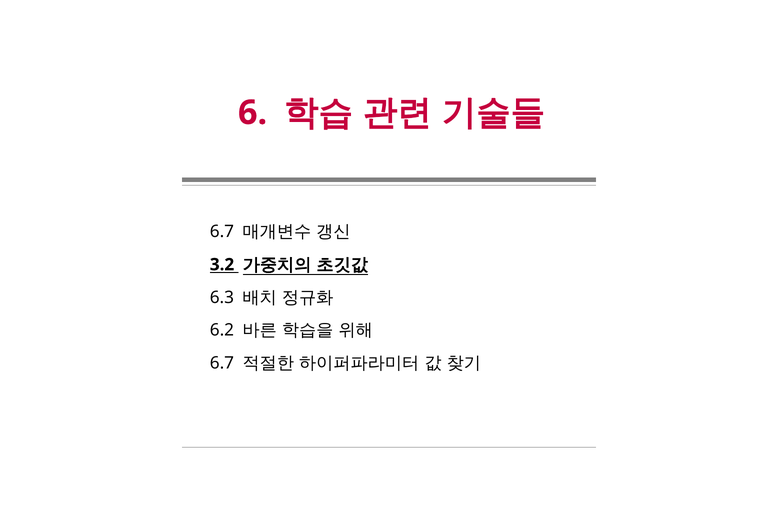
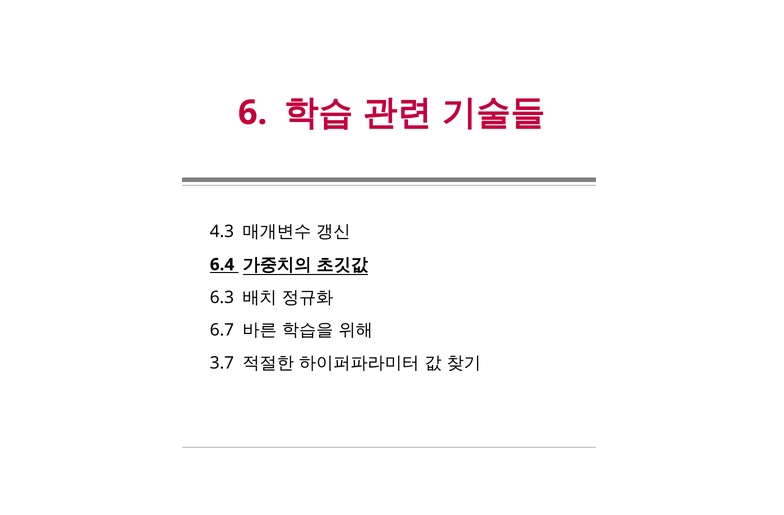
6.7: 6.7 -> 4.3 (222, 232)
3.2: 3.2 -> 6.4 (222, 265)
6.2: 6.2 -> 6.7 (222, 330)
6.7: 6.7 -> 3.7 (222, 363)
